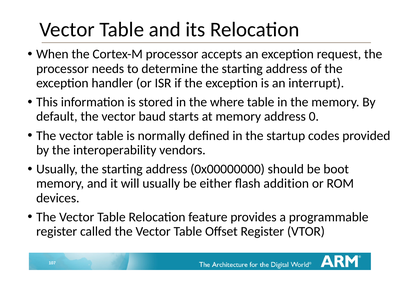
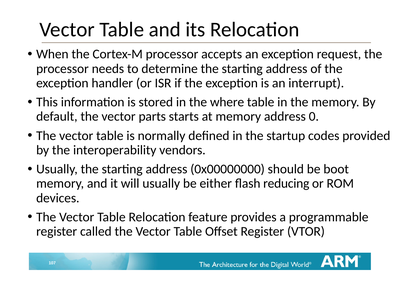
baud: baud -> parts (152, 116)
addition: addition -> reducing (286, 183)
